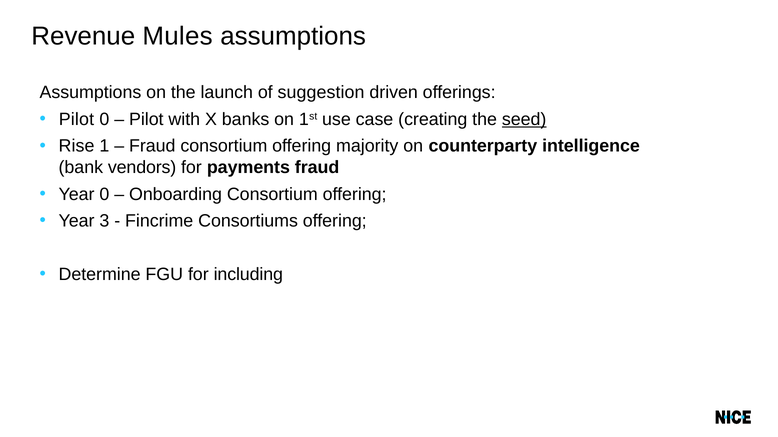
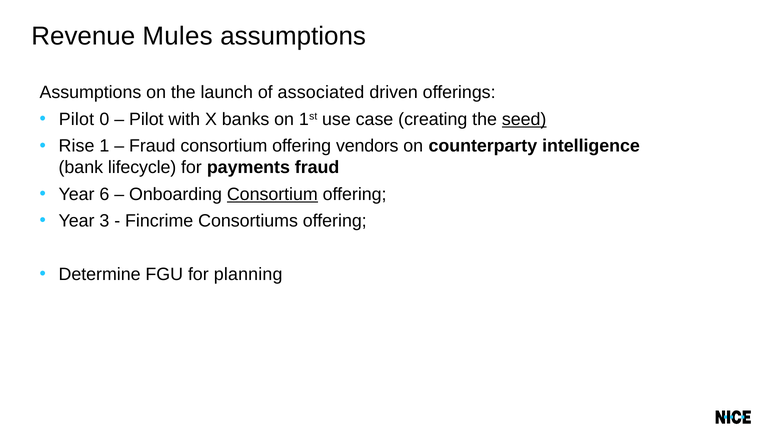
suggestion: suggestion -> associated (321, 93)
majority: majority -> vendors (367, 146)
vendors: vendors -> lifecycle (142, 168)
Year 0: 0 -> 6 (104, 194)
Consortium underline: none -> present (272, 194)
including: including -> planning (248, 275)
